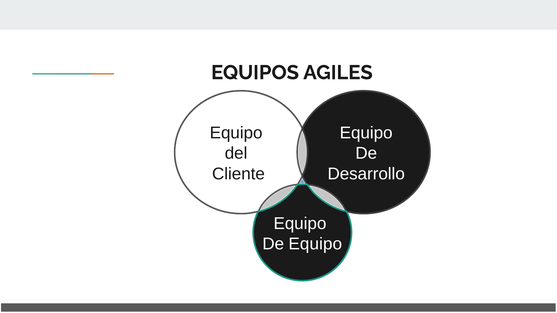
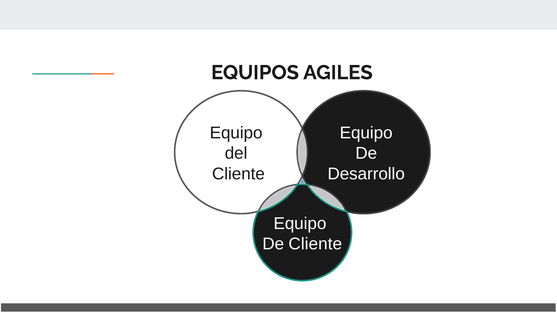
De Equipo: Equipo -> Cliente (315, 244)
